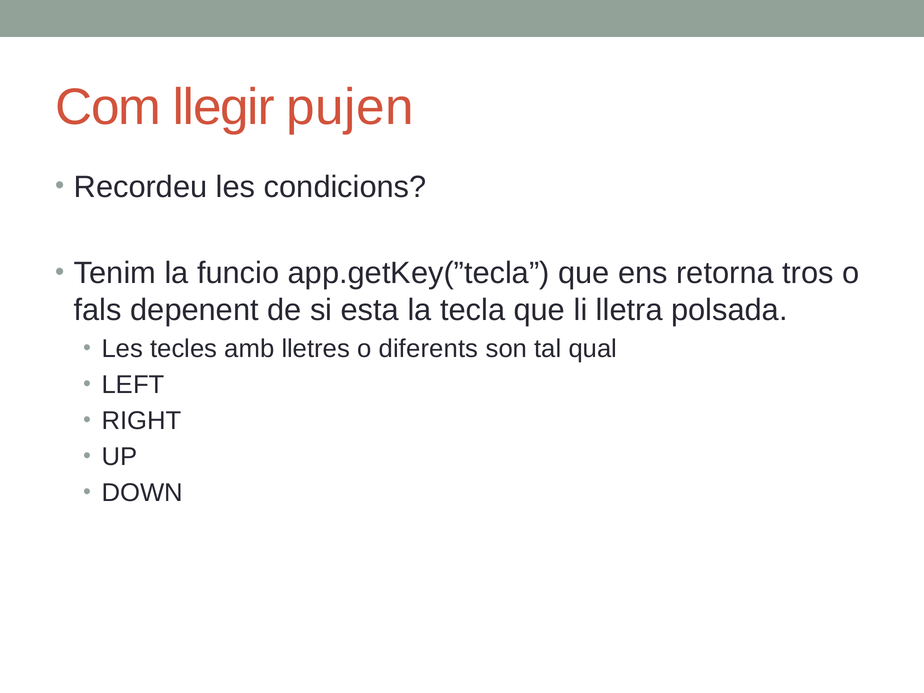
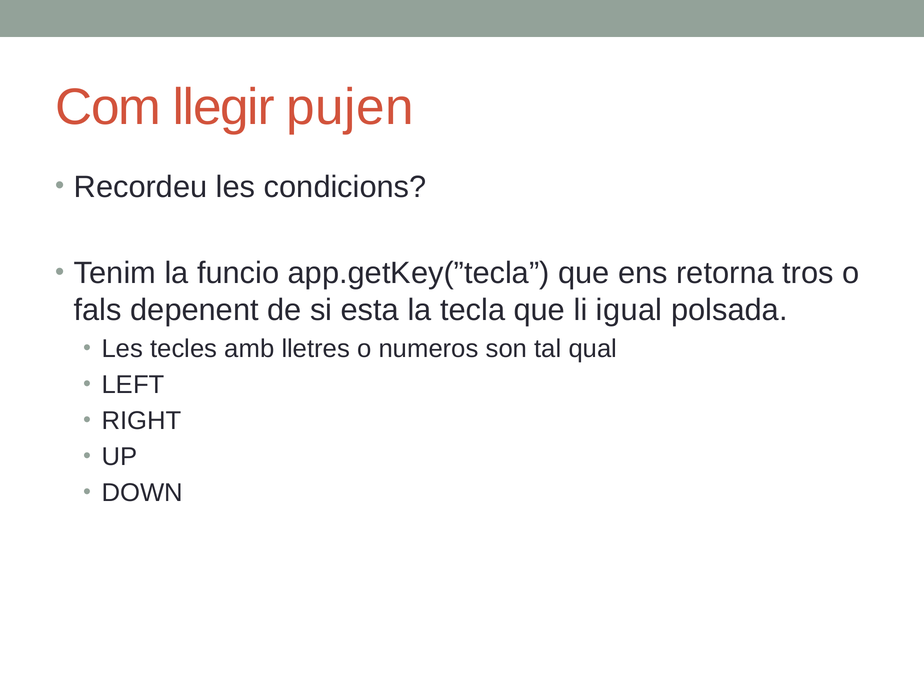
lletra: lletra -> igual (629, 310)
diferents: diferents -> numeros (429, 349)
